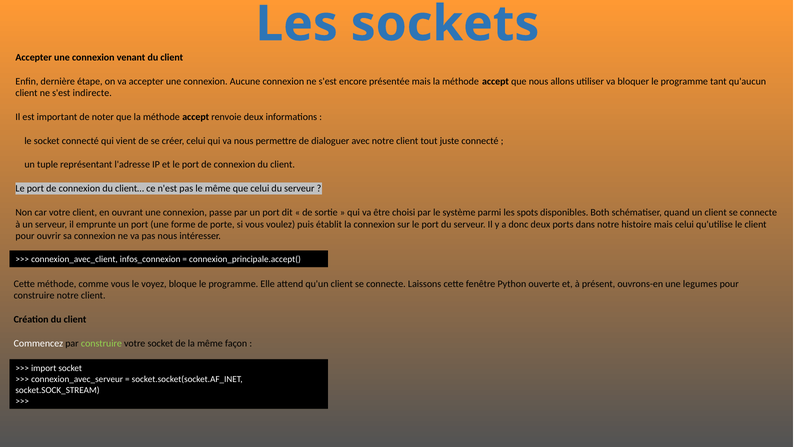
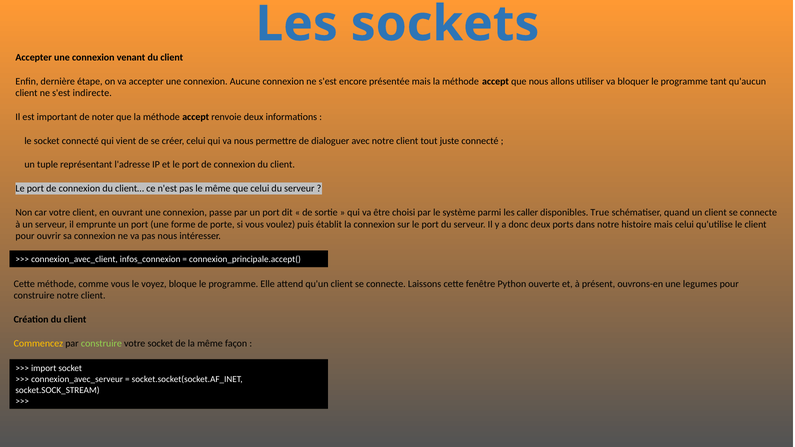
spots: spots -> caller (527, 212)
Both: Both -> True (600, 212)
Commencez colour: white -> yellow (38, 344)
